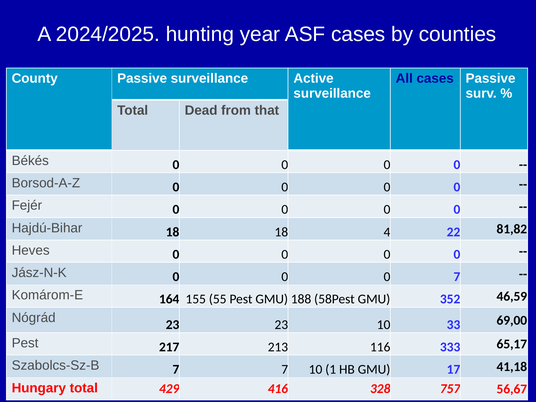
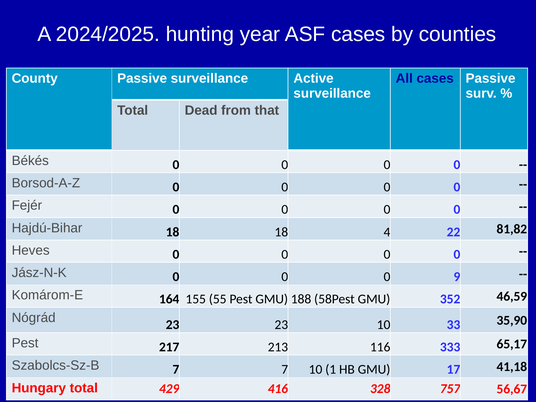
0 7: 7 -> 9 (457, 277)
69,00: 69,00 -> 35,90 (512, 320)
